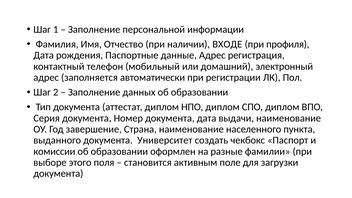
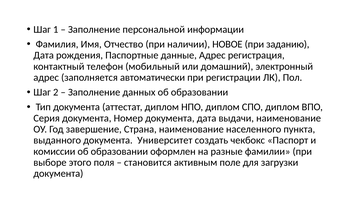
ВХОДЕ: ВХОДЕ -> НОВОЕ (227, 44)
профиля: профиля -> заданию (288, 44)
